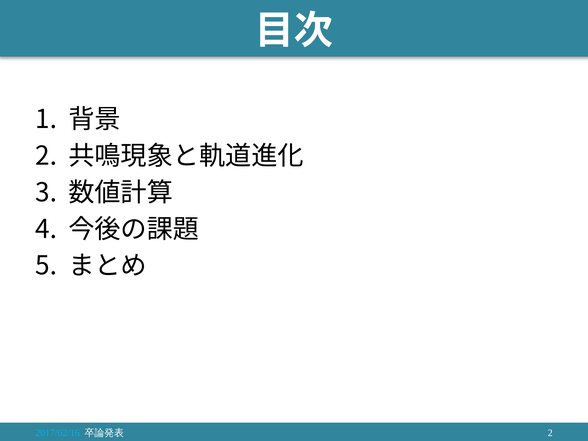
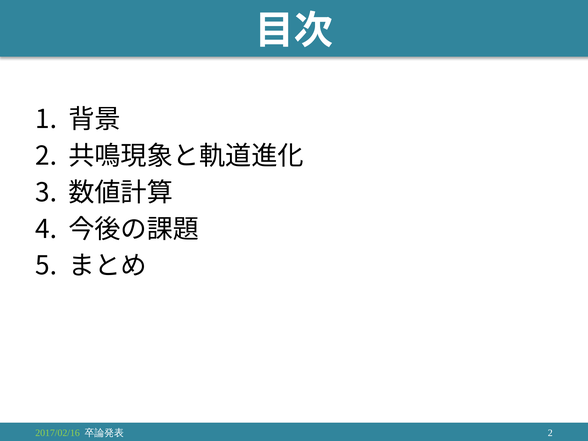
2017/02/16 colour: light blue -> light green (58, 433)
